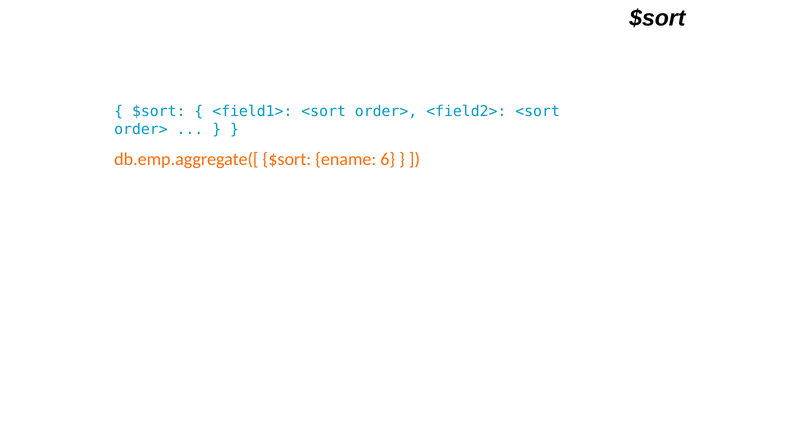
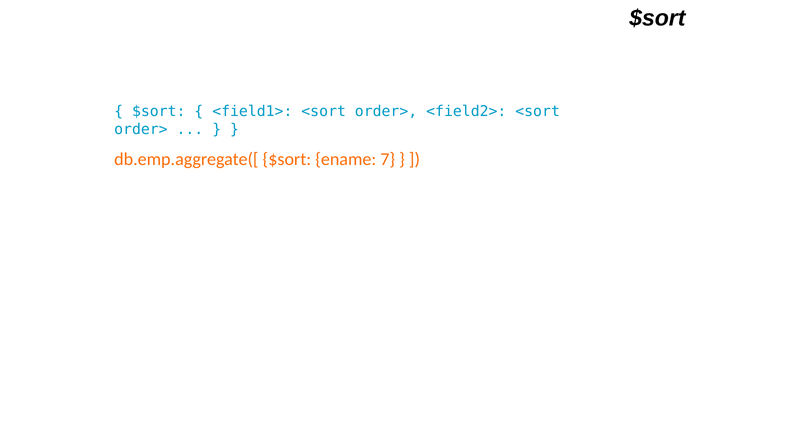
6: 6 -> 7 (388, 160)
